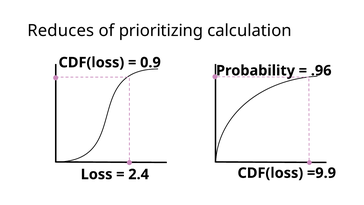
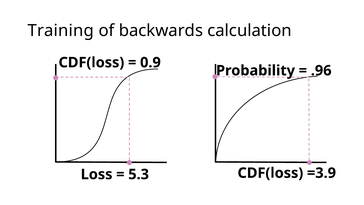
Reduces: Reduces -> Training (61, 31)
prioritizing: prioritizing -> backwards (161, 31)
=9.9: =9.9 -> =3.9 (321, 173)
2.4: 2.4 -> 5.3 (139, 174)
